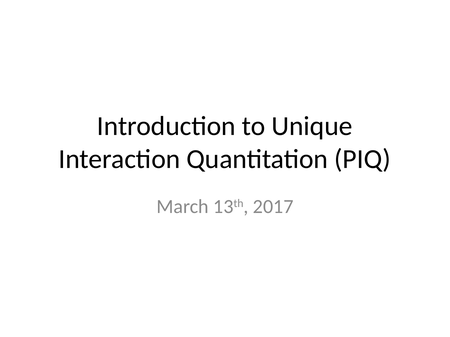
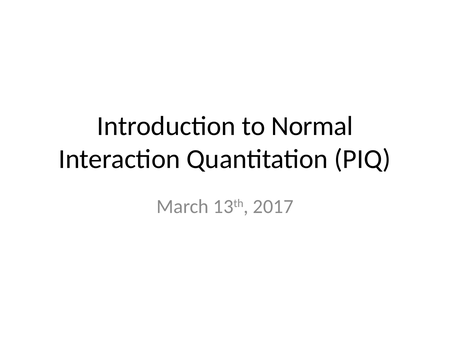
Unique: Unique -> Normal (312, 126)
